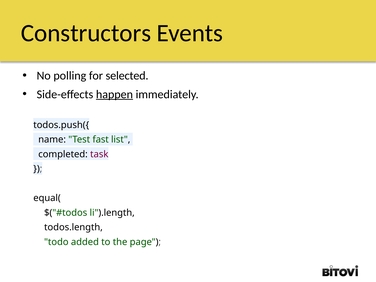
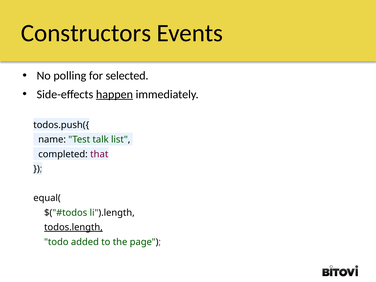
fast: fast -> talk (101, 140)
task: task -> that (99, 154)
todos.length underline: none -> present (73, 227)
